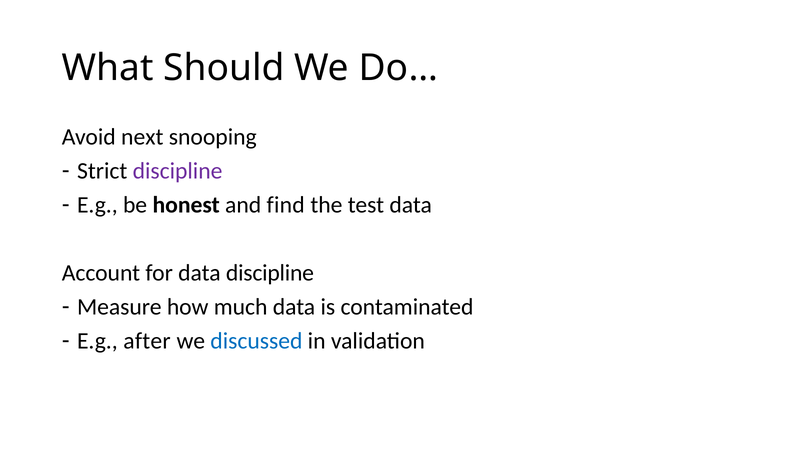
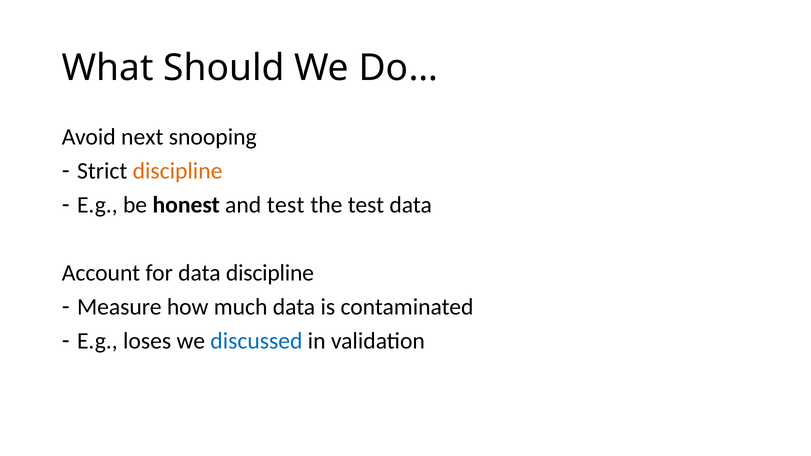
discipline colour: purple -> orange (178, 171)
and find: find -> test (286, 205)
after: after -> loses (147, 341)
